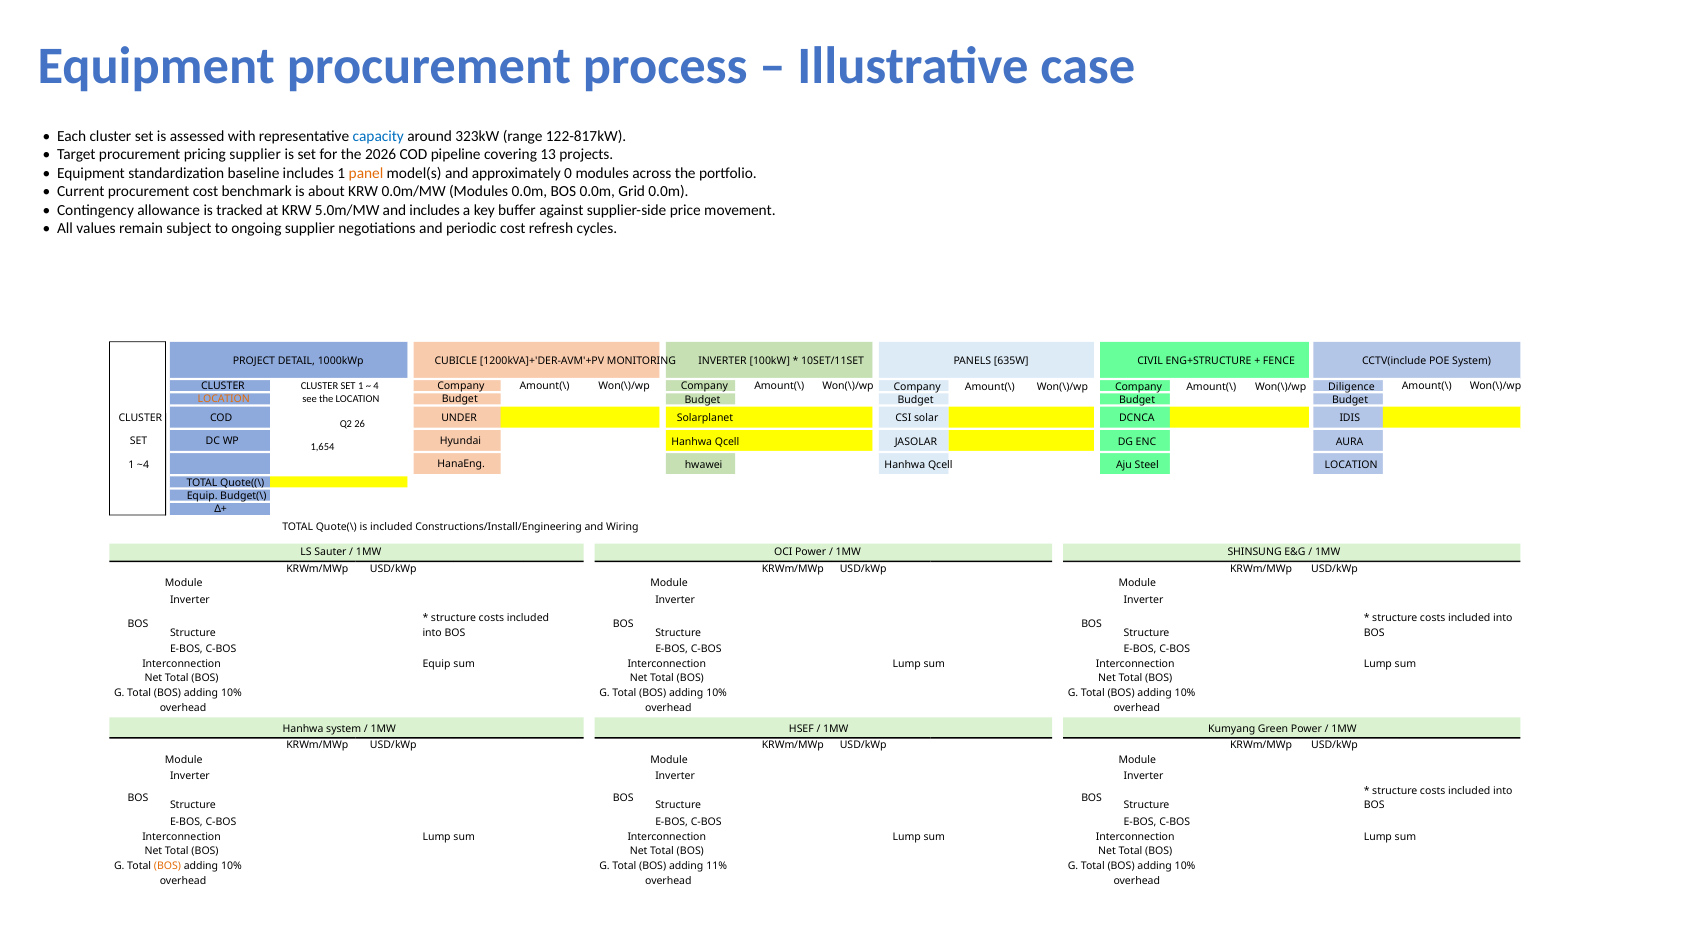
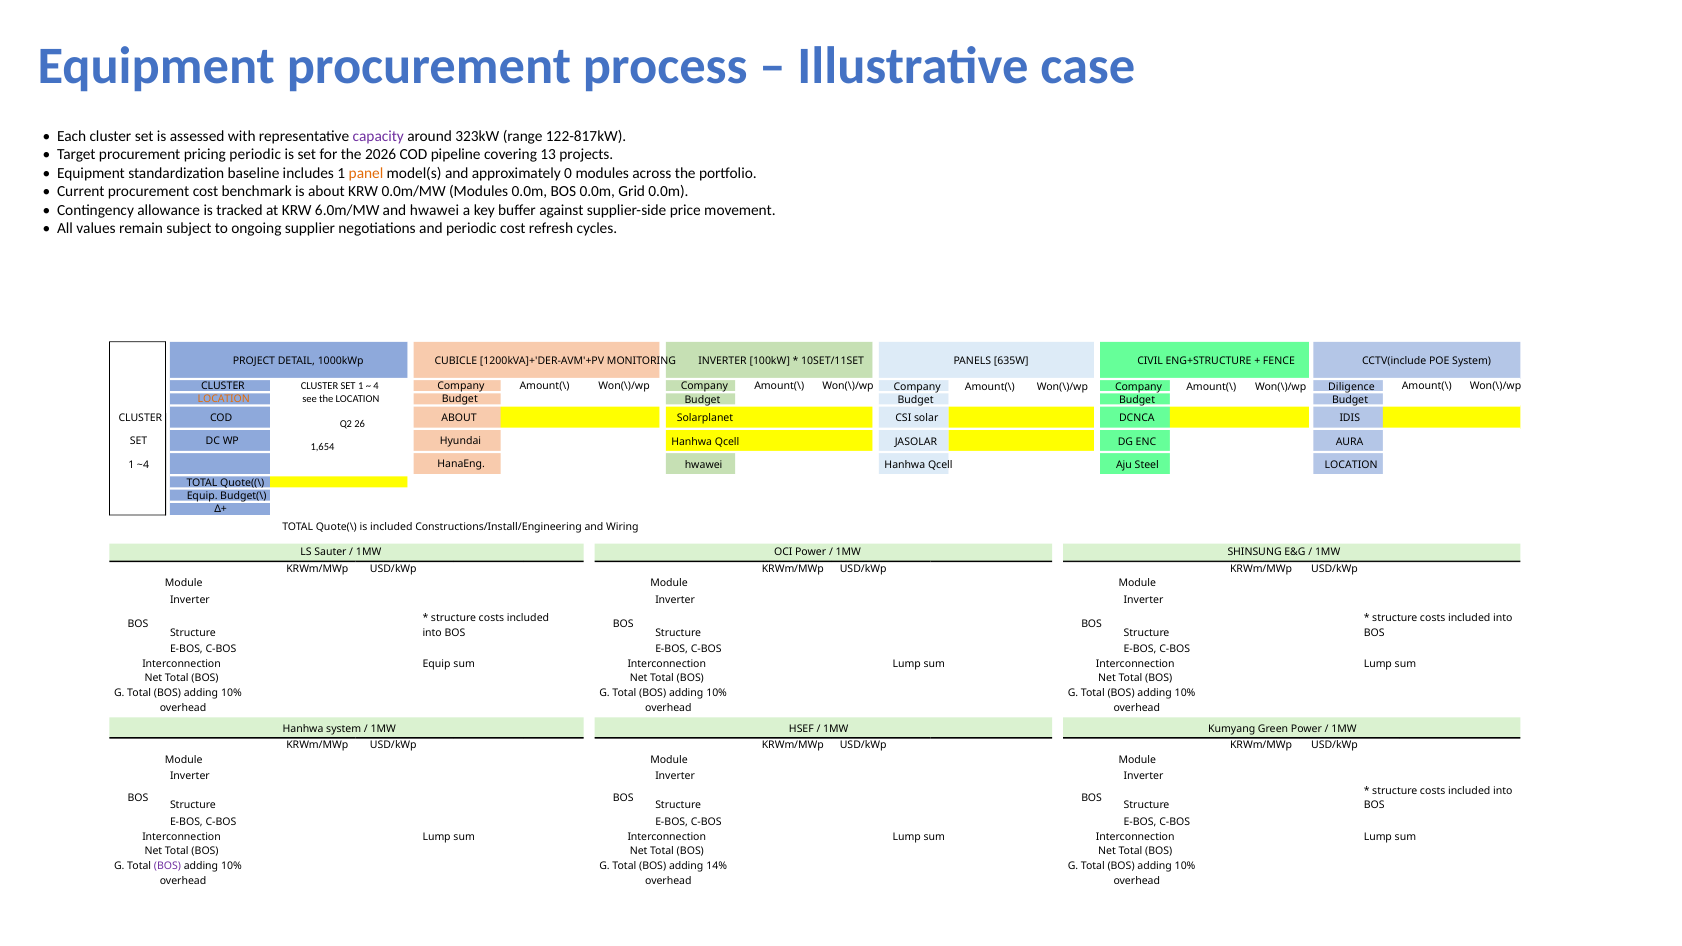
capacity colour: blue -> purple (378, 136)
pricing supplier: supplier -> periodic (255, 155)
5.0m/MW: 5.0m/MW -> 6.0m/MW (347, 210)
and includes: includes -> hwawei (434, 210)
UNDER: UNDER -> ABOUT (459, 418)
BOS colour: orange -> purple (167, 866)
11%: 11% -> 14% (717, 866)
